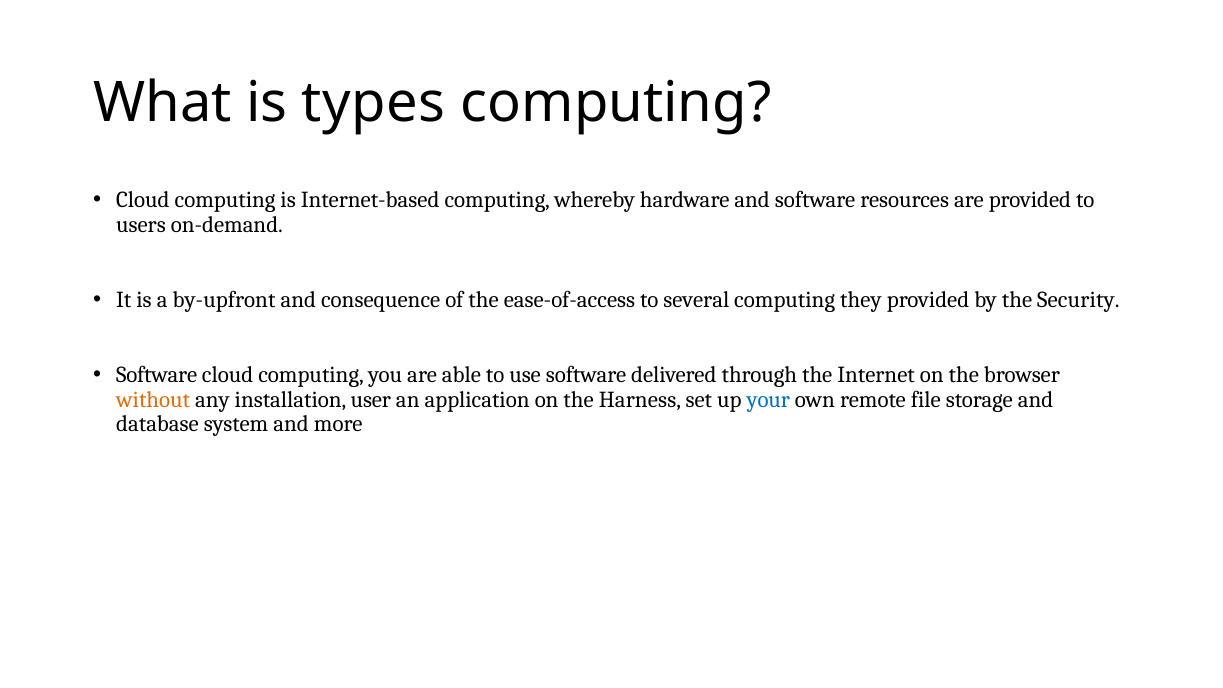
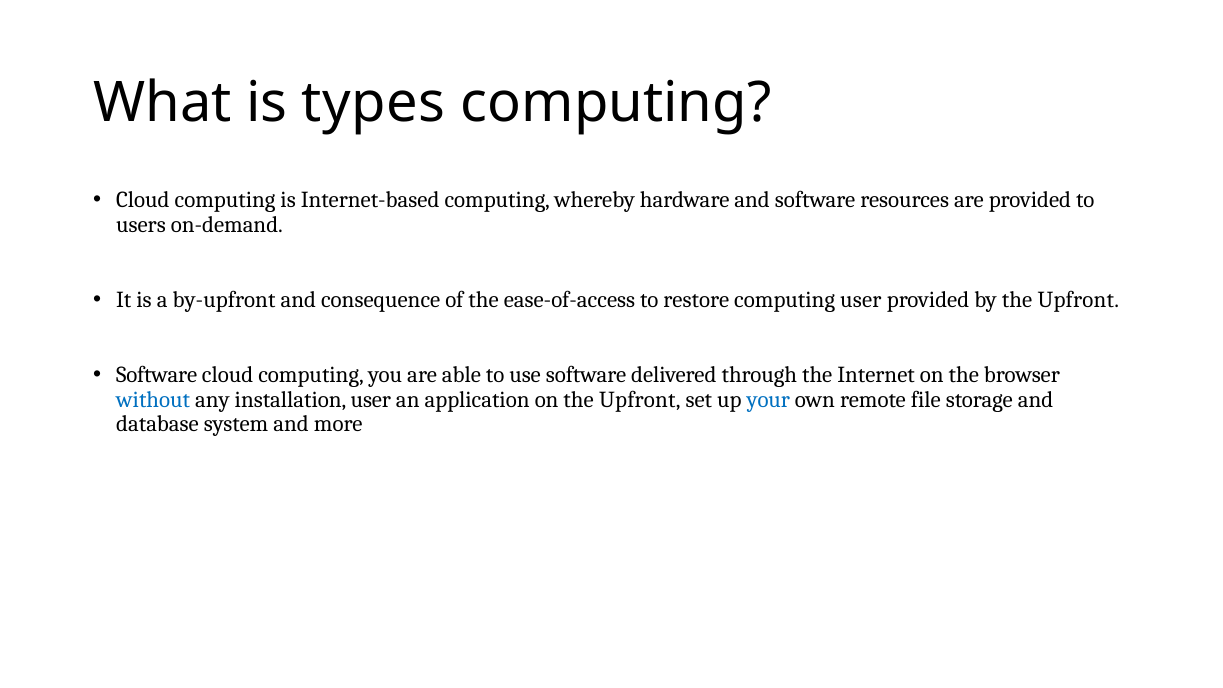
several: several -> restore (696, 300)
computing they: they -> user (861, 300)
by the Security: Security -> Upfront (1078, 300)
without colour: orange -> blue (153, 400)
on the Harness: Harness -> Upfront (640, 400)
